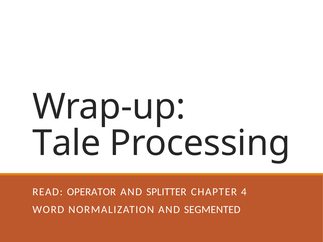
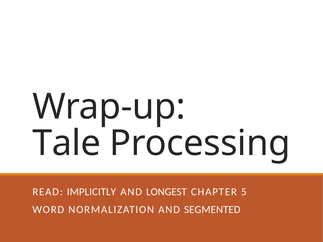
OPERATOR: OPERATOR -> IMPLICITLY (91, 192)
SPLITTER: SPLITTER -> LONGEST (166, 192)
4: 4 -> 5 (244, 192)
